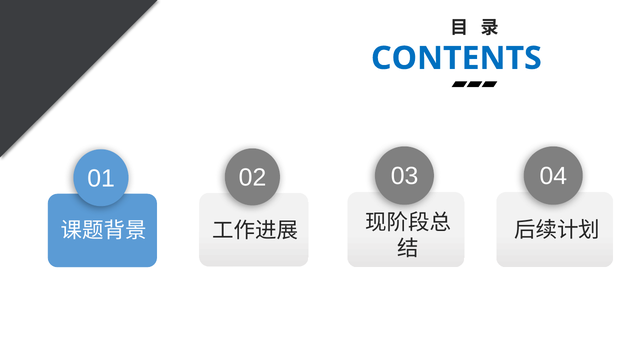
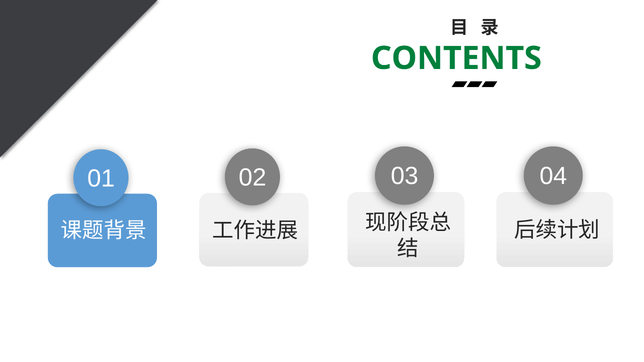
CONTENTS colour: blue -> green (456, 58)
